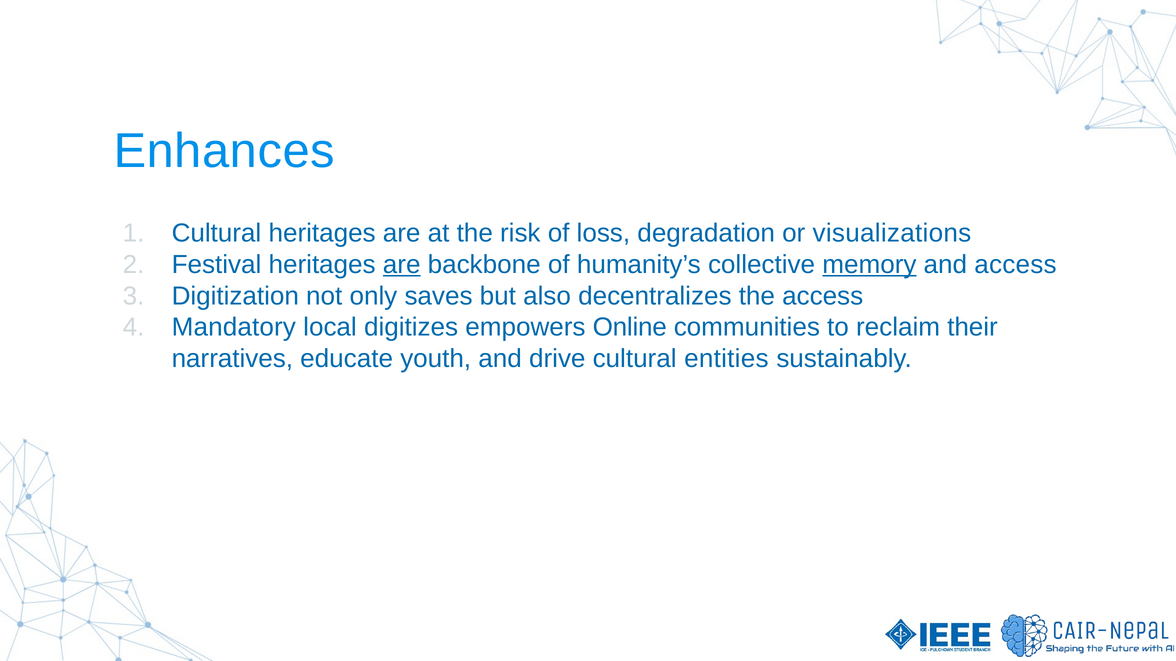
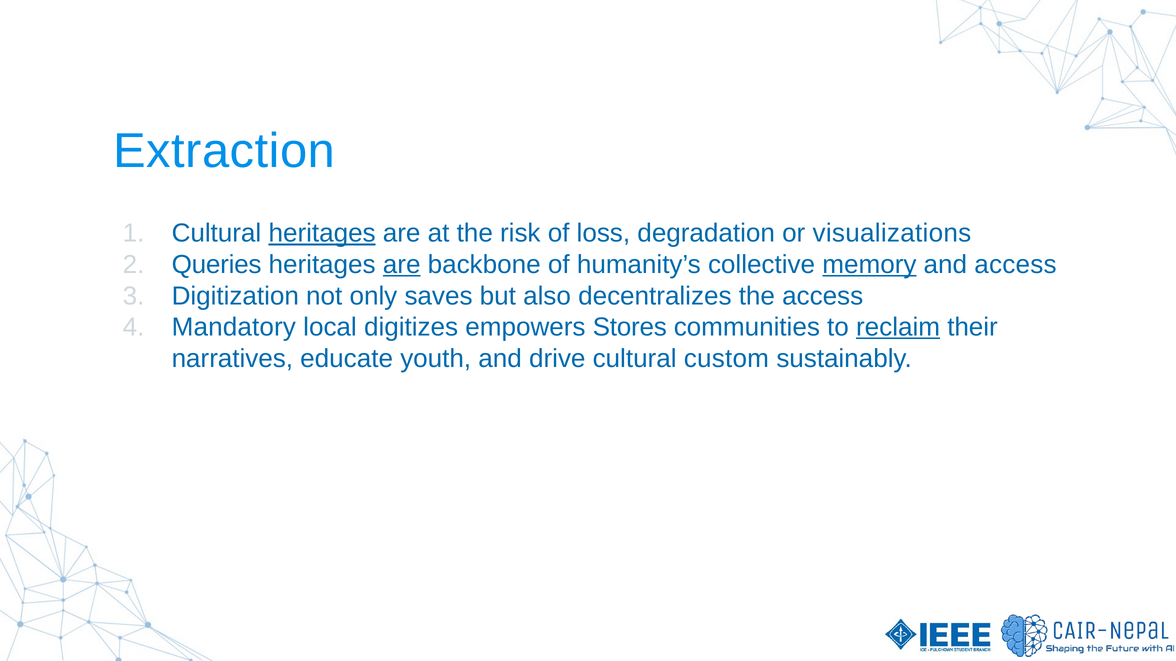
Enhances: Enhances -> Extraction (224, 151)
heritages underline: none -> present (322, 233)
Festival: Festival -> Queries (217, 265)
Online: Online -> Stores (630, 327)
reclaim underline: none -> present (898, 327)
entities: entities -> custom (726, 359)
